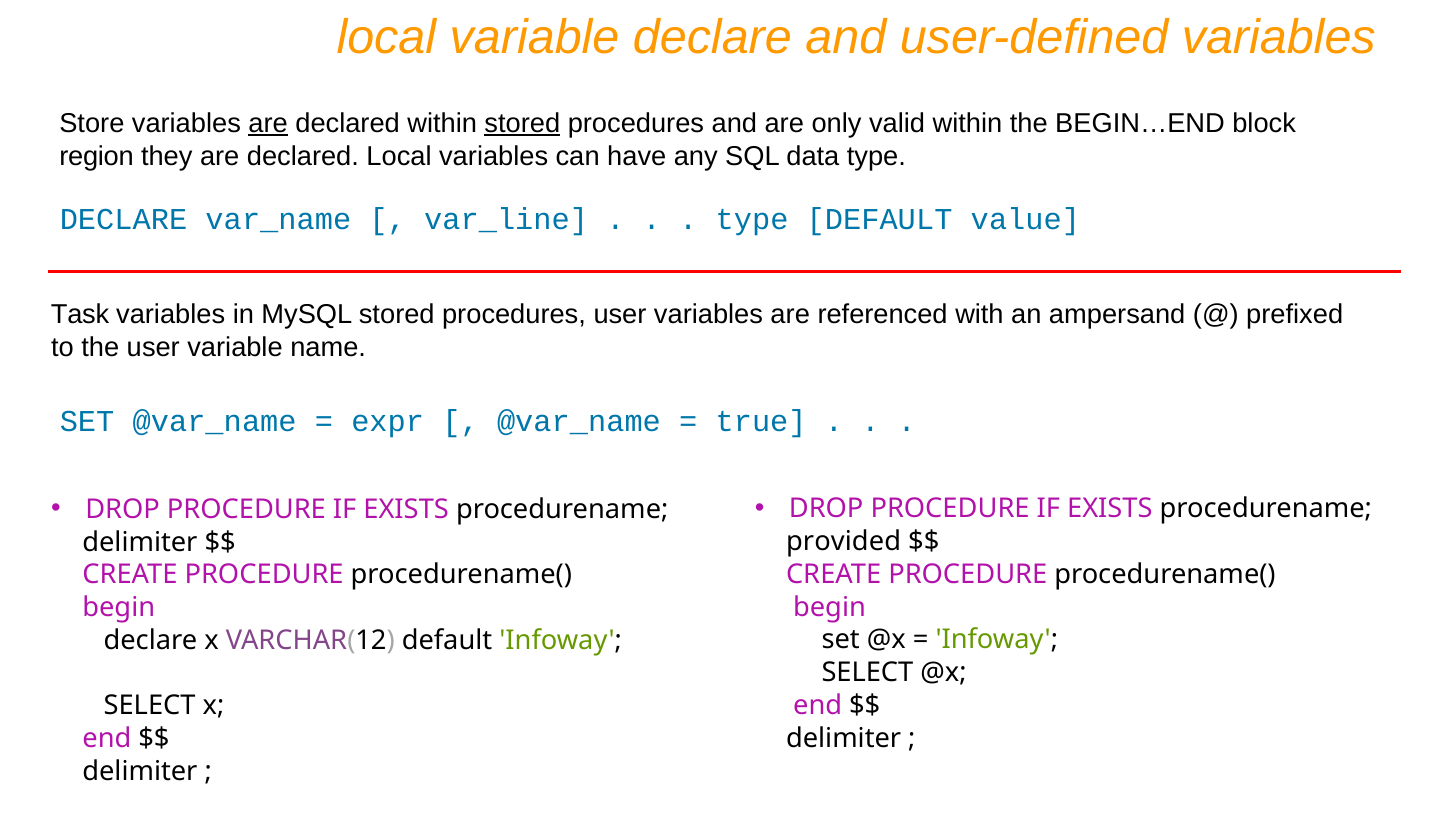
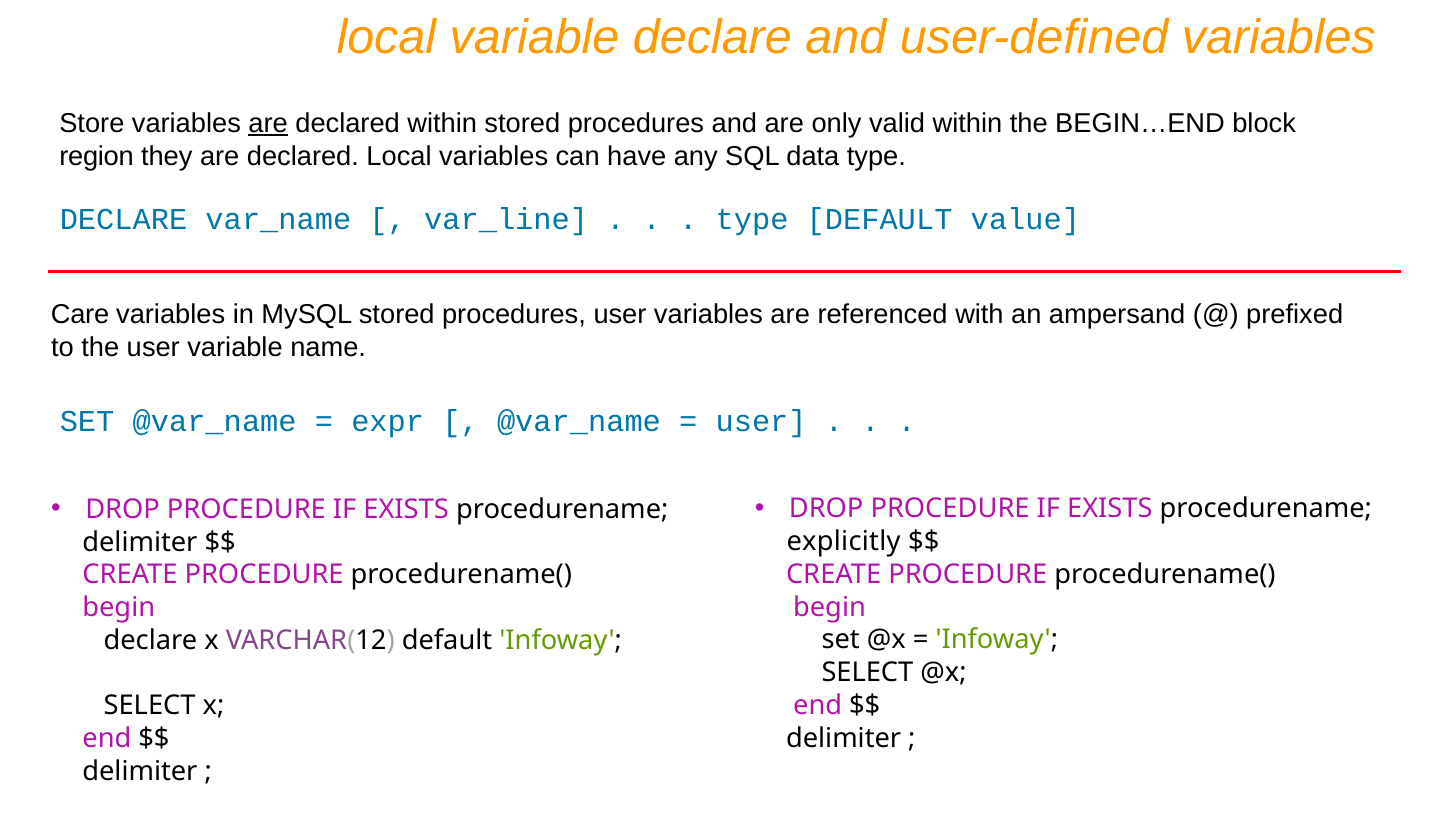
stored underline: present -> none (522, 124)
Task: Task -> Care (80, 314)
true: true -> user (761, 421)
provided: provided -> explicitly (843, 542)
